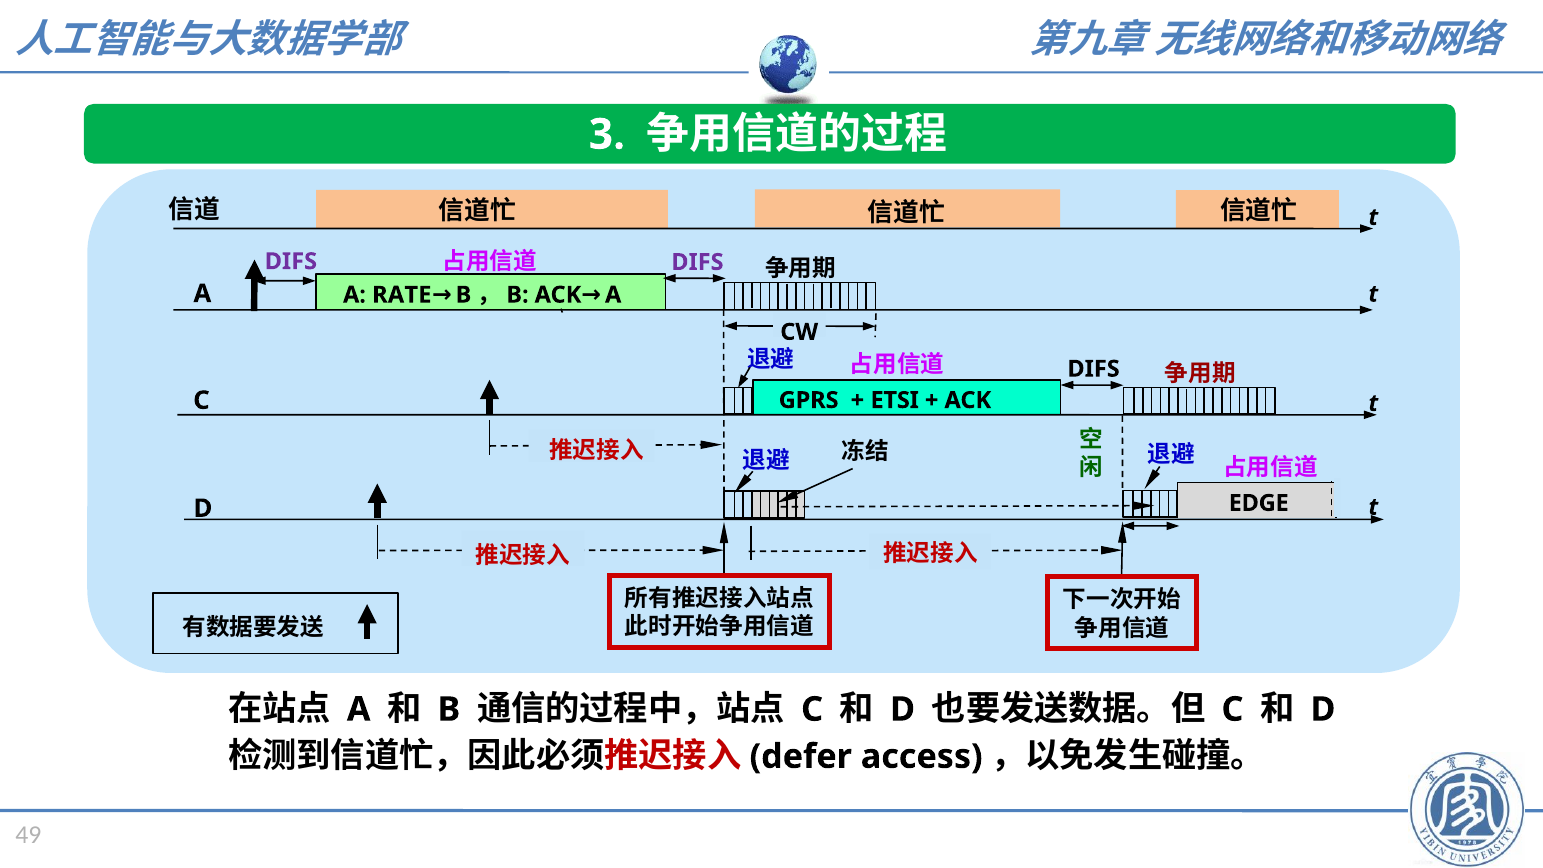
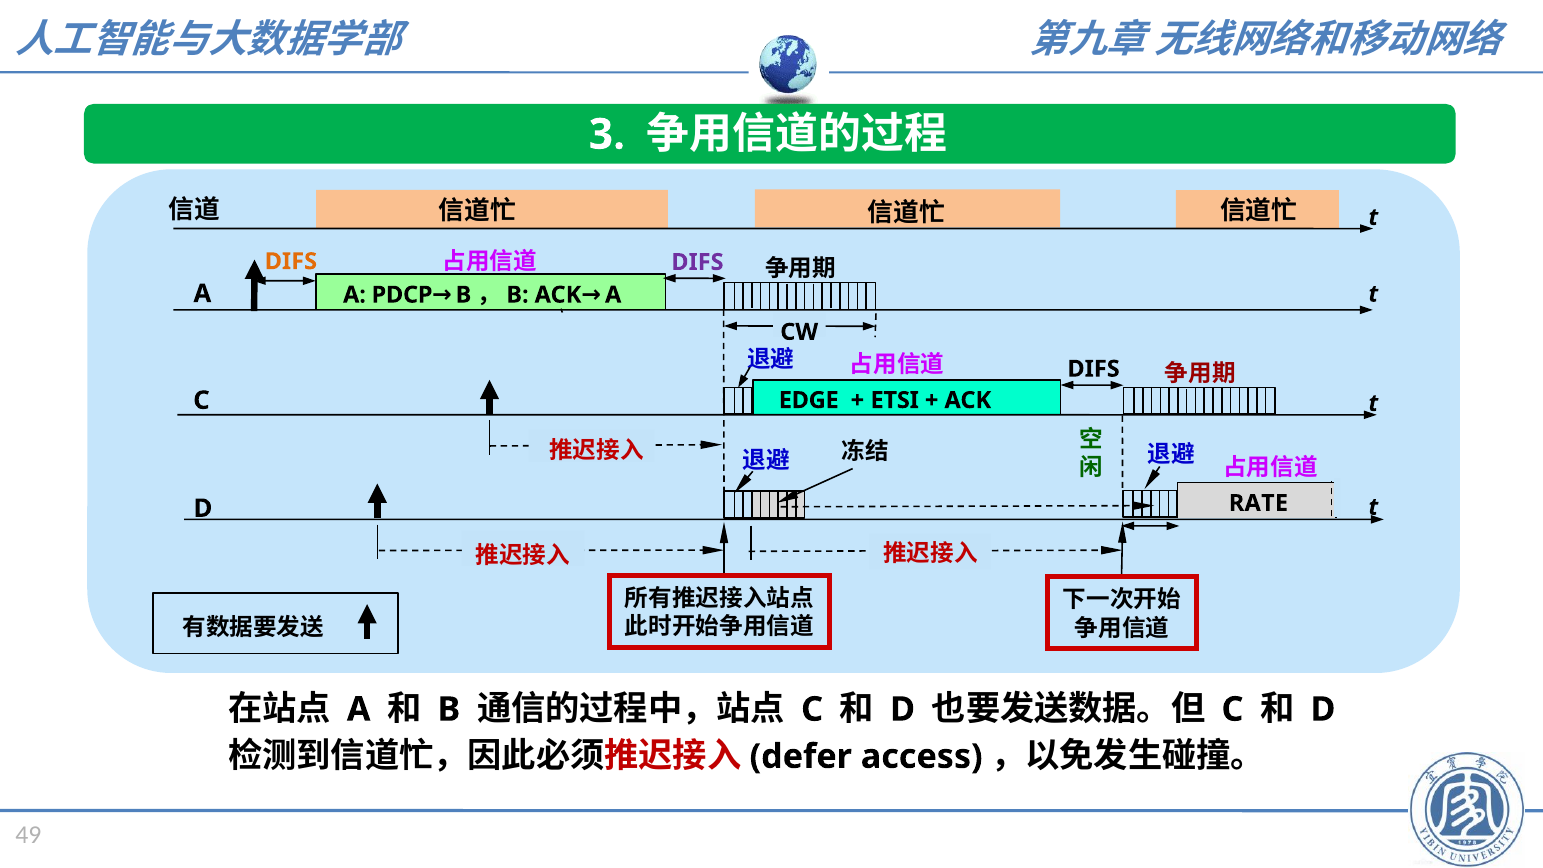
DIFS colour: purple -> orange (291, 261)
RATE: RATE -> PDCP (402, 295)
GPRS: GPRS -> EDGE (809, 400)
EDGE: EDGE -> RATE (1258, 503)
